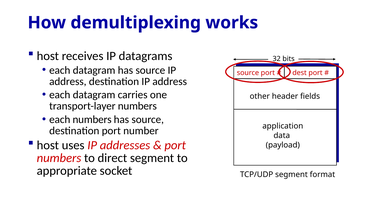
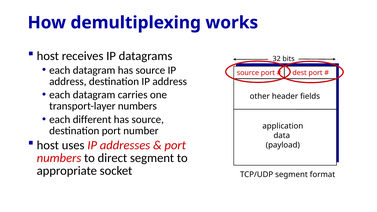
each numbers: numbers -> different (92, 119)
